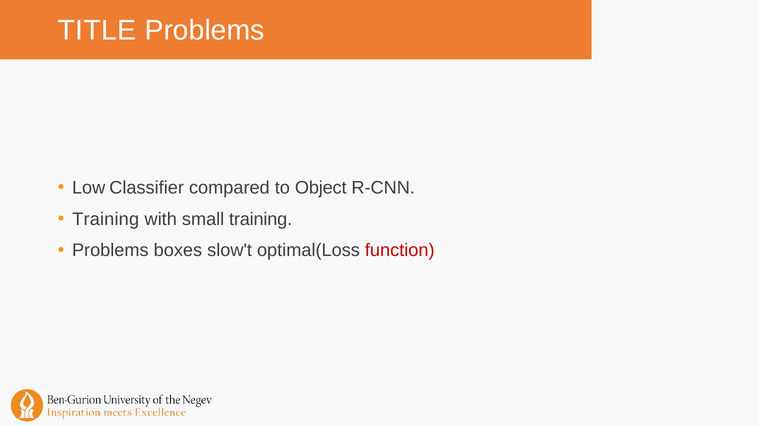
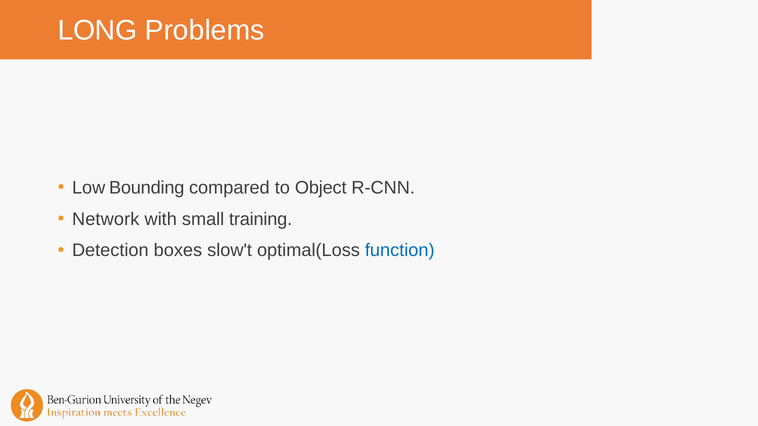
TITLE: TITLE -> LONG (97, 30)
Classifier: Classifier -> Bounding (147, 188)
Training: Training -> Network (106, 219)
Problems: Problems -> Detection (110, 251)
function colour: red -> blue (400, 251)
